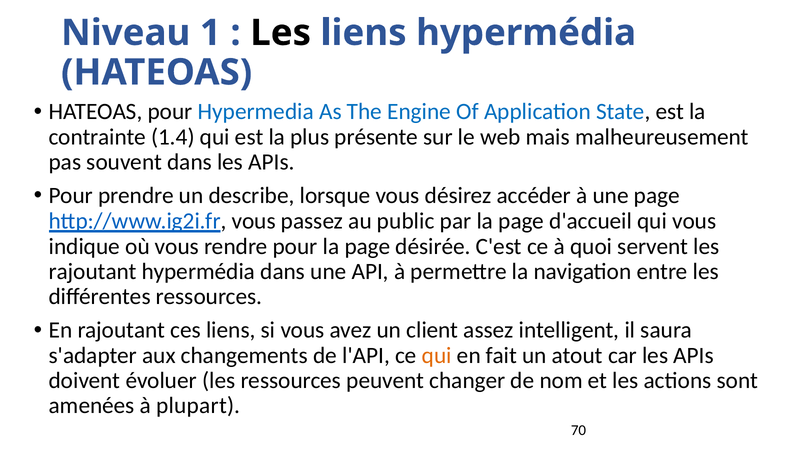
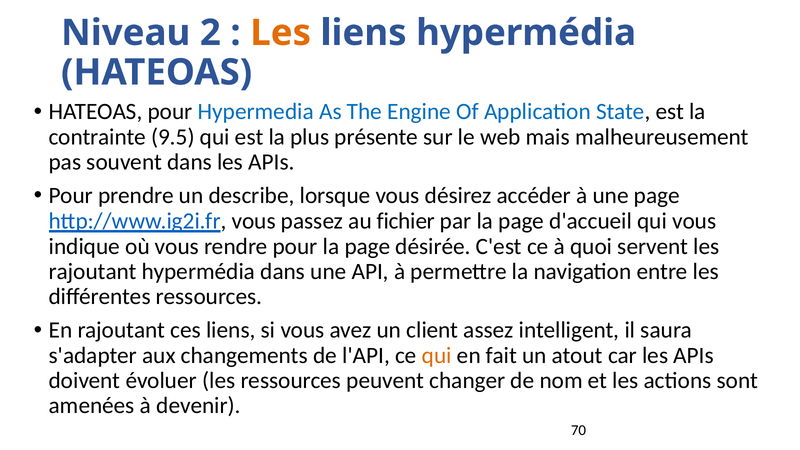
1: 1 -> 2 (210, 33)
Les colour: black -> orange (281, 33)
1.4: 1.4 -> 9.5 (173, 137)
public: public -> fichier (406, 221)
plupart: plupart -> devenir (198, 406)
